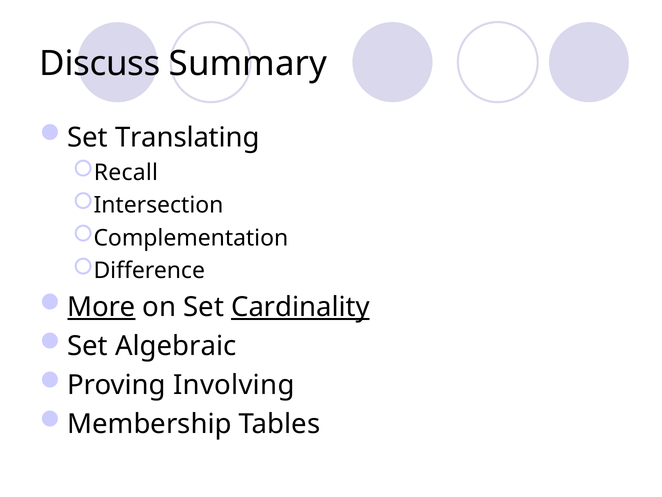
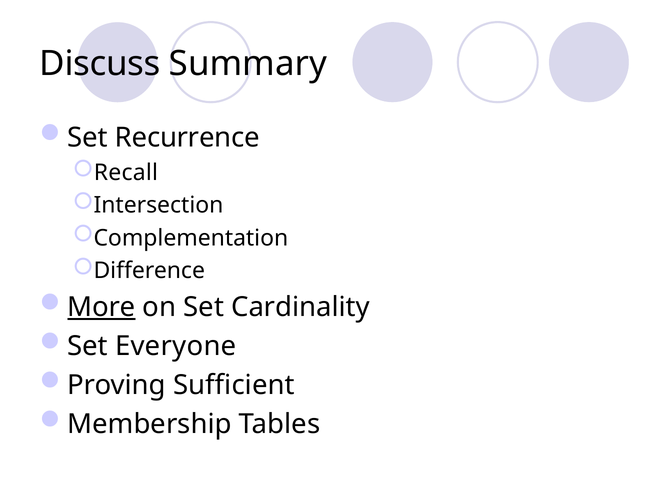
Translating: Translating -> Recurrence (187, 138)
Cardinality underline: present -> none (300, 307)
Algebraic: Algebraic -> Everyone (176, 346)
Involving: Involving -> Sufficient (234, 385)
